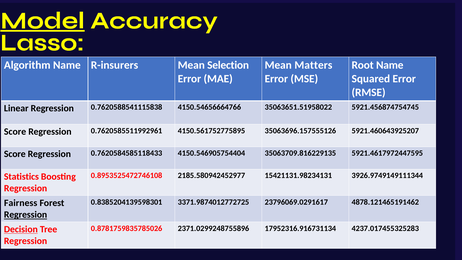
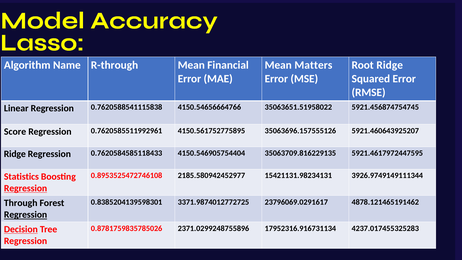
Model underline: present -> none (43, 21)
R-insurers: R-insurers -> R-through (115, 65)
Selection: Selection -> Financial (228, 65)
Root Name: Name -> Ridge (390, 65)
Score: Score -> Ridge (15, 154)
Regression underline: none -> present (26, 188)
Fairness: Fairness -> Through (21, 203)
